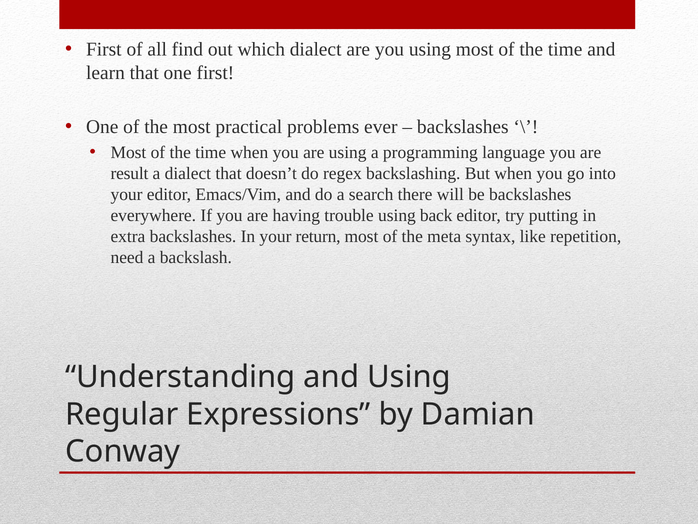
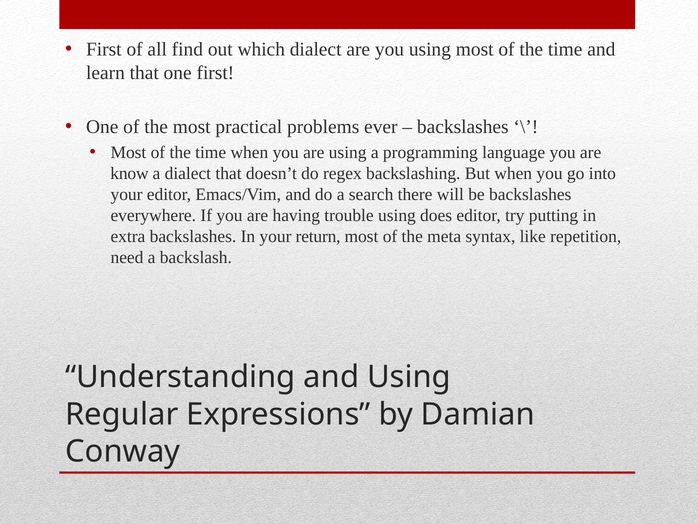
result: result -> know (129, 173)
back: back -> does (436, 215)
